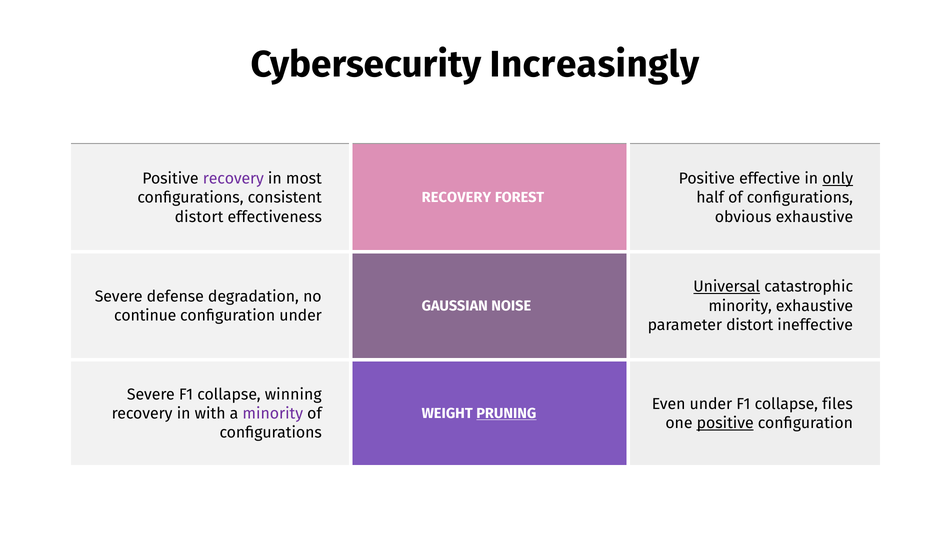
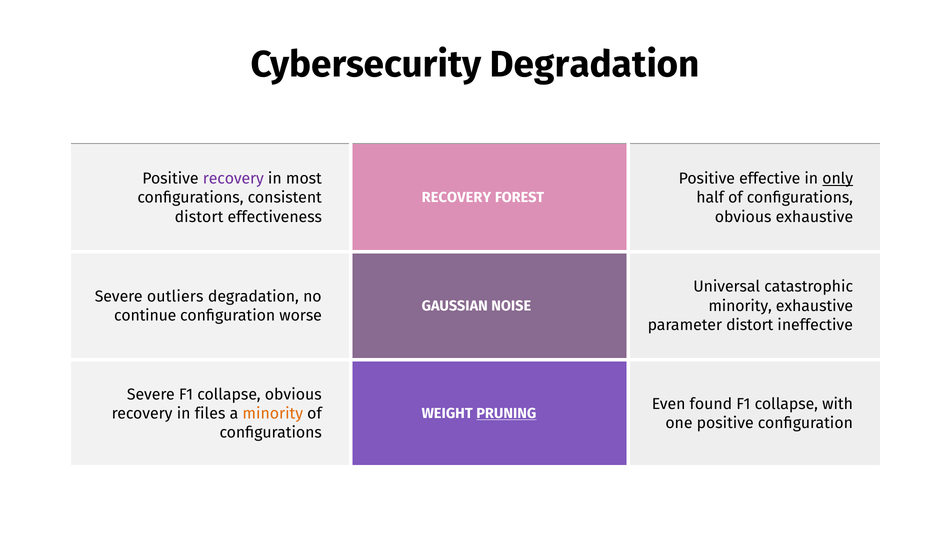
Cybersecurity Increasingly: Increasingly -> Degradation (595, 65)
Universal underline: present -> none (727, 287)
defense: defense -> outliers (175, 296)
configuration under: under -> worse (301, 315)
collapse winning: winning -> obvious (293, 394)
Even under: under -> found (711, 404)
files: files -> with (838, 404)
with: with -> files (210, 413)
minority colour: purple -> orange (273, 413)
positive underline: present -> none (725, 423)
